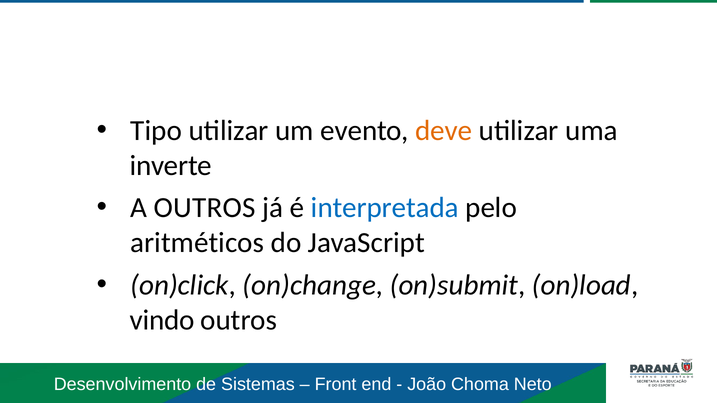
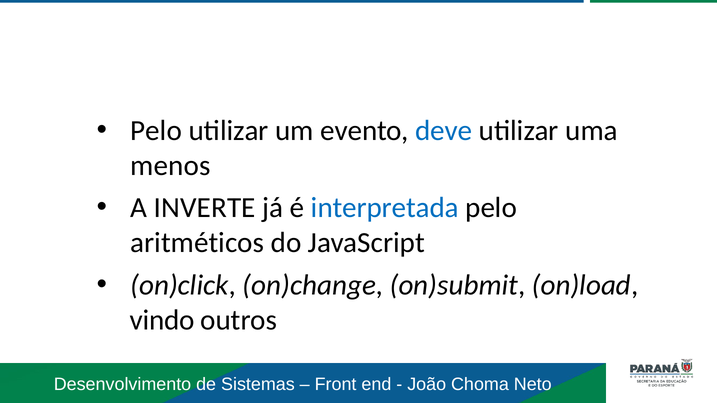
Tipo: Tipo -> Pelo (156, 131)
deve colour: orange -> blue (444, 131)
inverte: inverte -> menos (171, 166)
A OUTROS: OUTROS -> INVERTE (205, 208)
